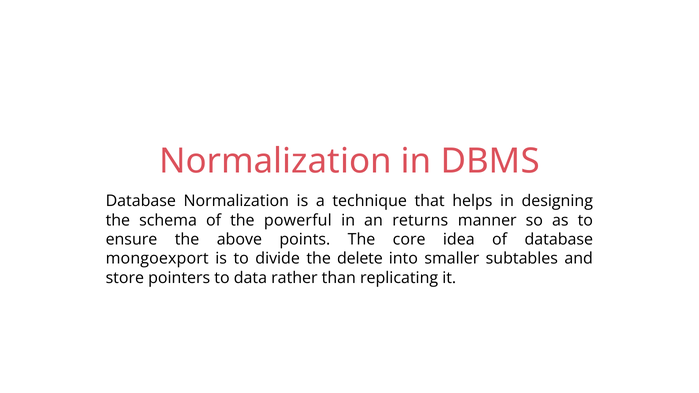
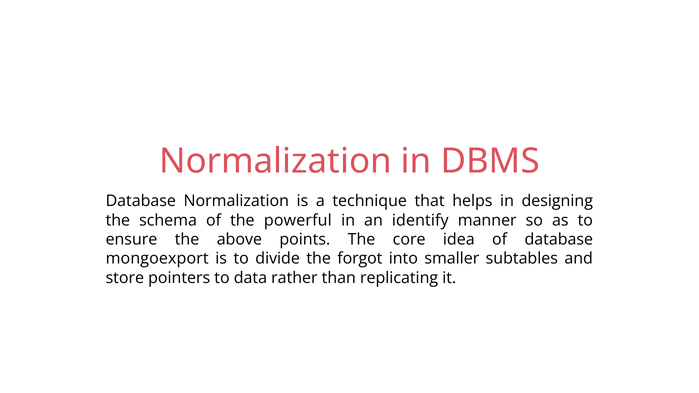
returns: returns -> identify (420, 220)
delete: delete -> forgot (360, 259)
